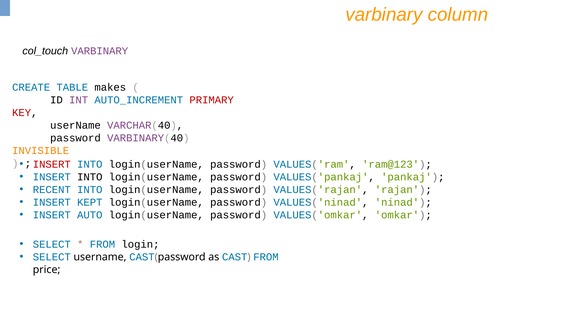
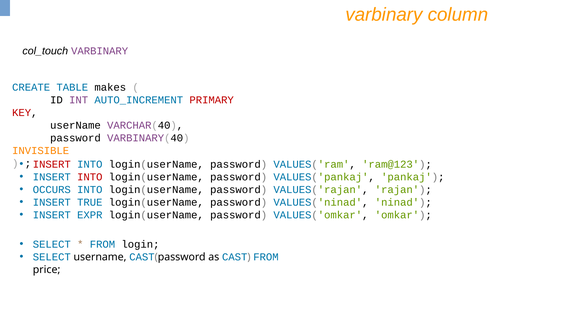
INTO colour: black -> red (90, 177)
RECENT: RECENT -> OCCURS (52, 189)
KEPT: KEPT -> TRUE (90, 202)
AUTO: AUTO -> EXPR (90, 215)
